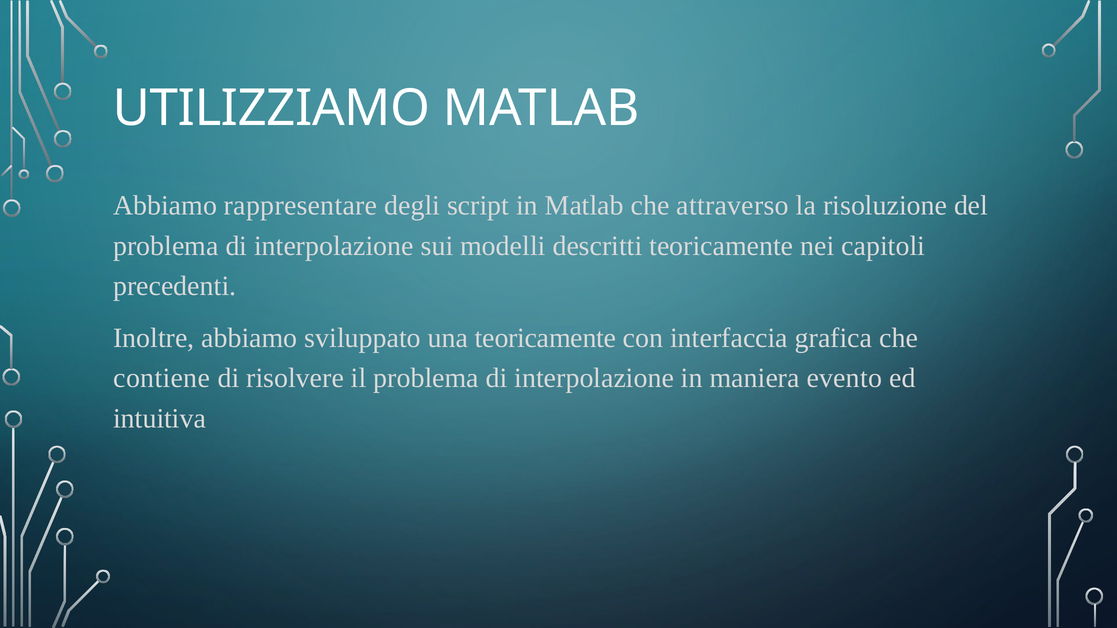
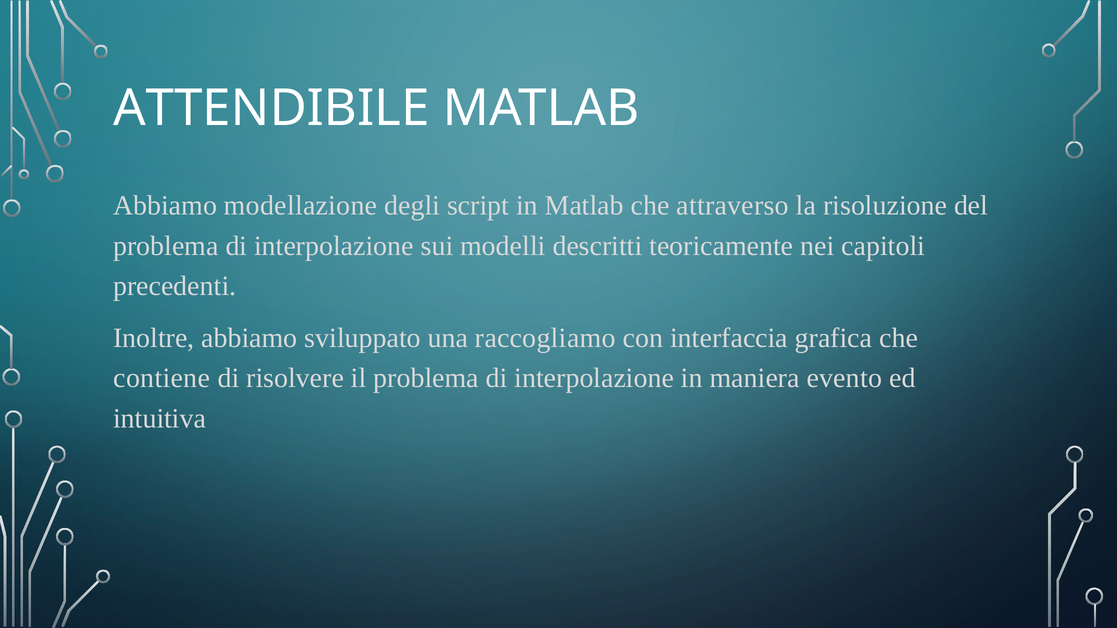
UTILIZZIAMO: UTILIZZIAMO -> ATTENDIBILE (271, 108)
rappresentare: rappresentare -> modellazione (301, 206)
una teoricamente: teoricamente -> raccogliamo (545, 338)
